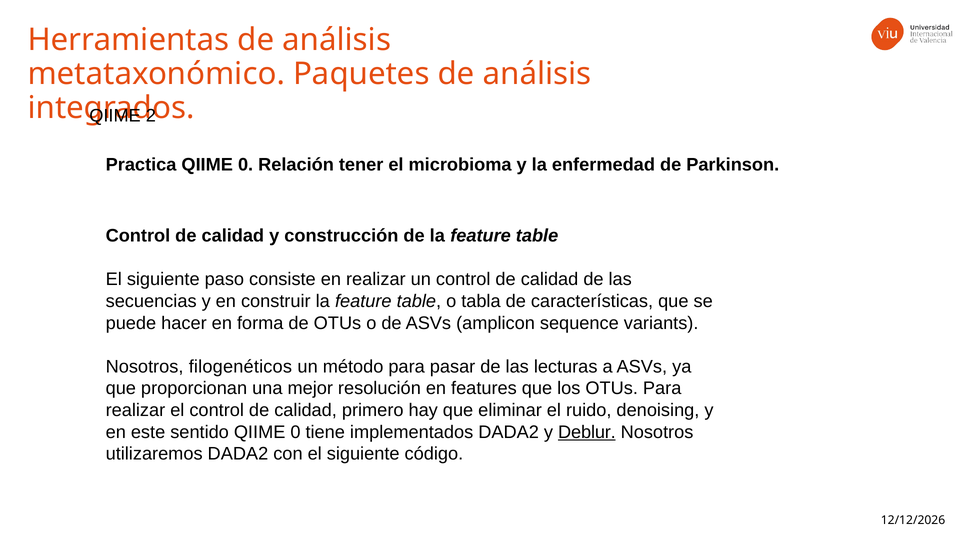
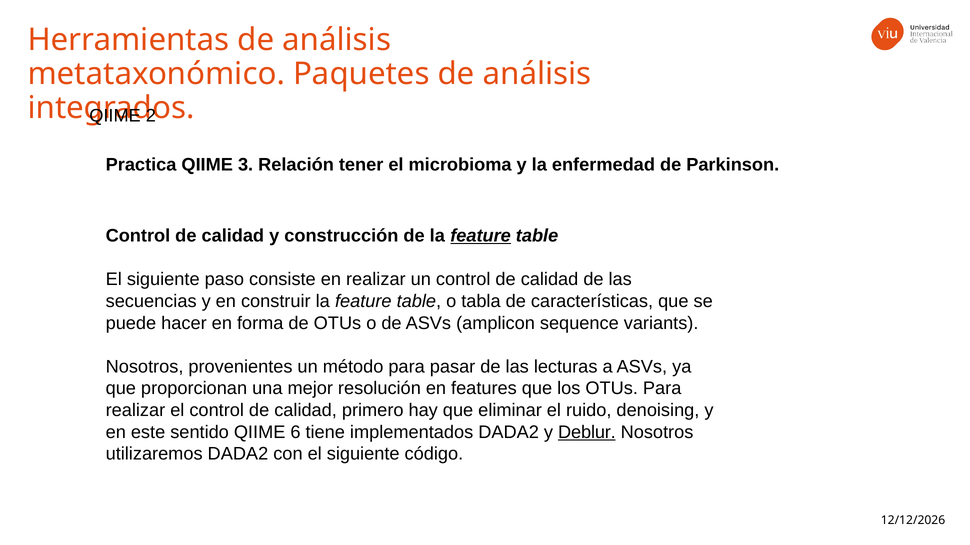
Practica QIIME 0: 0 -> 3 (246, 165)
feature underline: none -> present (481, 236)
filogenéticos: filogenéticos -> provenientes (240, 367)
sentido QIIME 0: 0 -> 6 (295, 433)
